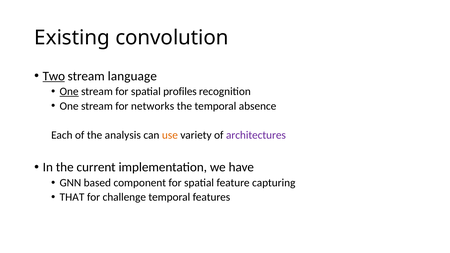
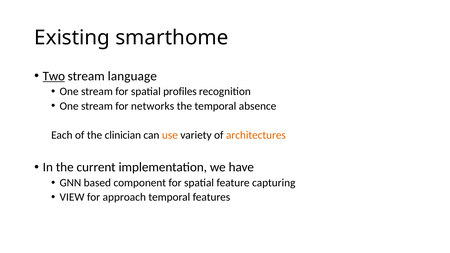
convolution: convolution -> smarthome (172, 38)
One underline: present -> none (69, 92)
analysis: analysis -> clinician (123, 135)
architectures colour: purple -> orange (256, 135)
THAT: THAT -> VIEW (72, 197)
challenge: challenge -> approach (124, 197)
